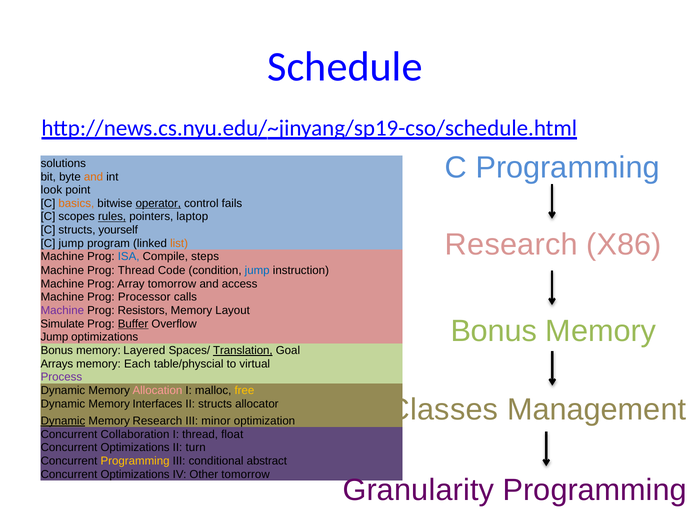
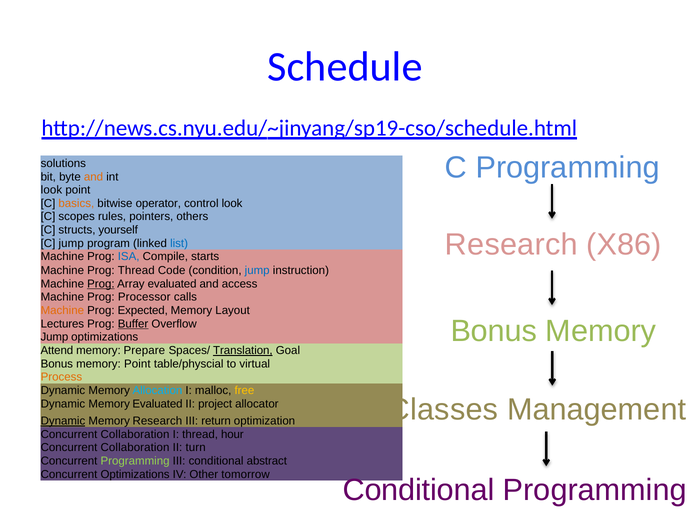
operator underline: present -> none (158, 203)
control fails: fails -> look (232, 203)
rules underline: present -> none (112, 216)
laptop: laptop -> others (192, 216)
list colour: orange -> blue (179, 243)
steps: steps -> starts (205, 256)
Prog underline: none -> present (101, 284)
Array tomorrow: tomorrow -> evaluated (172, 284)
Machine colour: purple -> orange (62, 310)
Resistors: Resistors -> Expected (143, 310)
Simulate: Simulate -> Lectures (62, 324)
Bonus: Bonus -> Attend (57, 350)
Layered: Layered -> Prepare (144, 350)
Arrays: Arrays -> Bonus (57, 363)
memory Each: Each -> Point (137, 363)
Process colour: purple -> orange (61, 377)
Allocation colour: pink -> light blue (157, 390)
Memory Interfaces: Interfaces -> Evaluated (157, 403)
II structs: structs -> project (215, 403)
minor: minor -> return (216, 421)
float: float -> hour (232, 434)
Optimizations: Optimizations -> Collaboration (135, 447)
Programming colour: yellow -> light green (135, 460)
Granularity: Granularity -> Conditional (419, 490)
